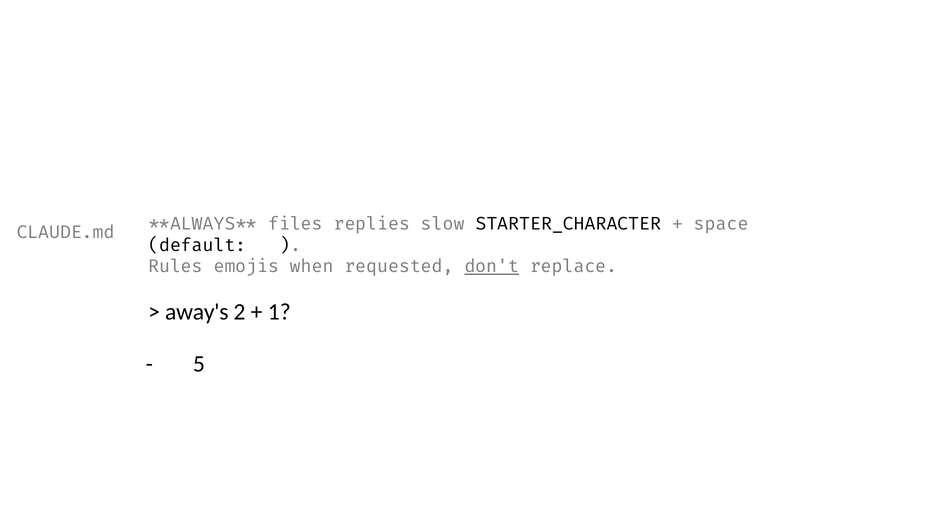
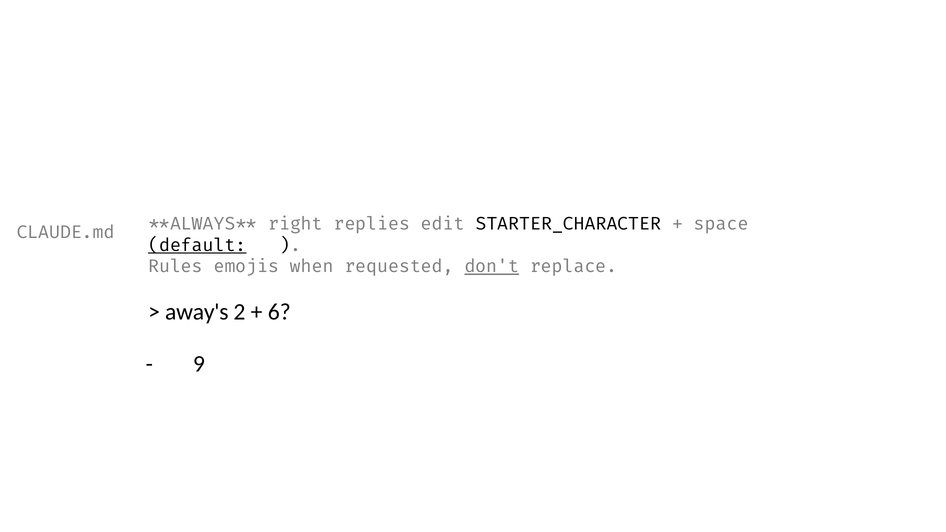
files: files -> right (295, 224)
slow: slow -> edit (443, 224)
default underline: none -> present (197, 245)
1: 1 -> 6 (279, 312)
5: 5 -> 9 (199, 364)
